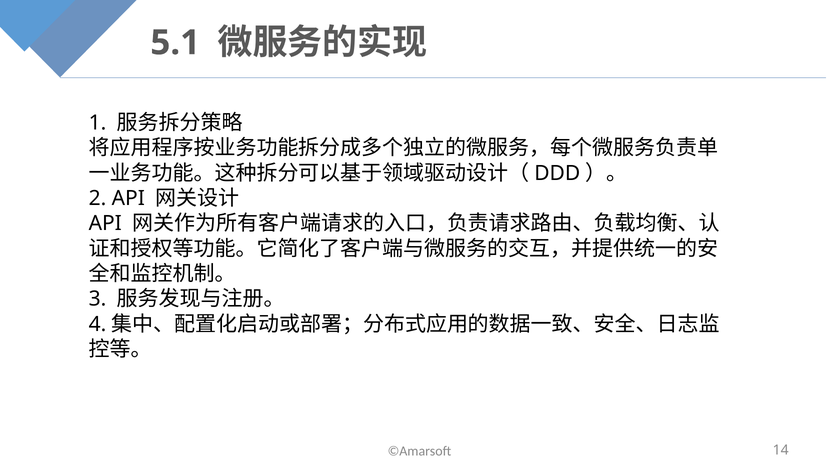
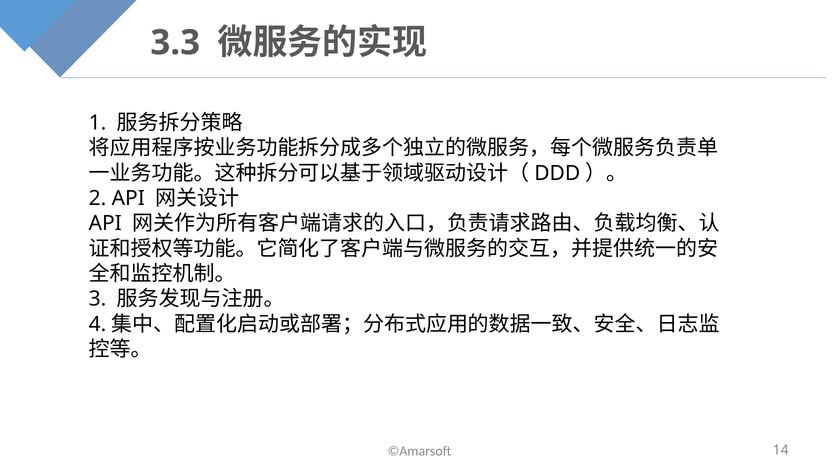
5.1: 5.1 -> 3.3 (175, 43)
